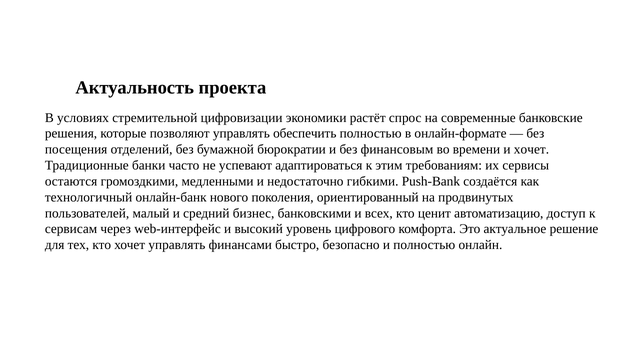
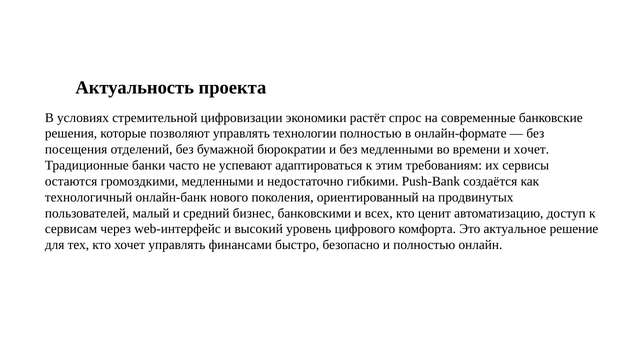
обеспечить: обеспечить -> технологии (305, 133)
без финансовым: финансовым -> медленными (397, 149)
